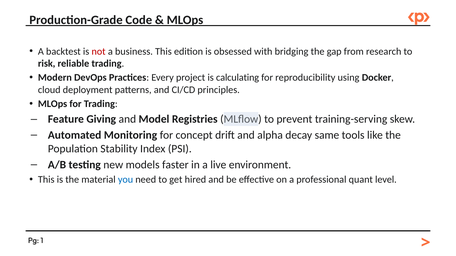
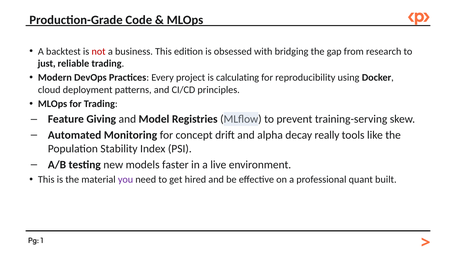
risk: risk -> just (47, 64)
same: same -> really (327, 135)
you colour: blue -> purple (126, 180)
level: level -> built (386, 180)
